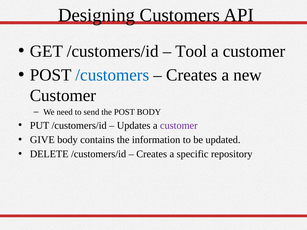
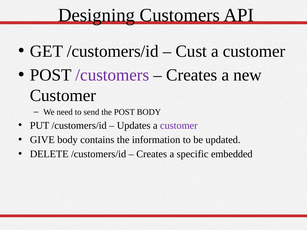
Tool: Tool -> Cust (191, 51)
/customers colour: blue -> purple (112, 75)
repository: repository -> embedded (232, 154)
